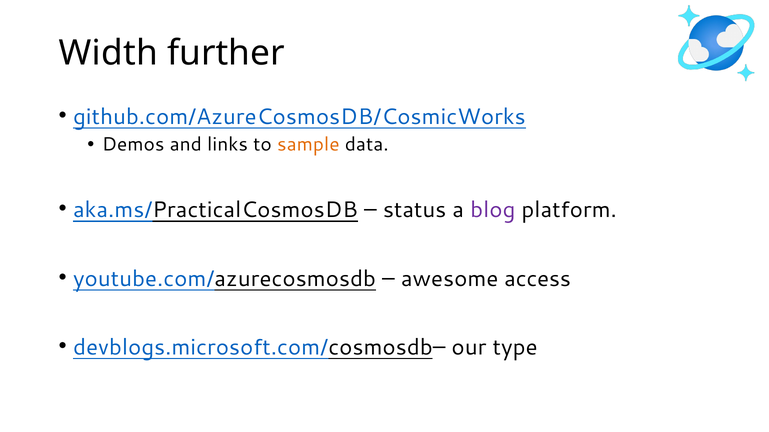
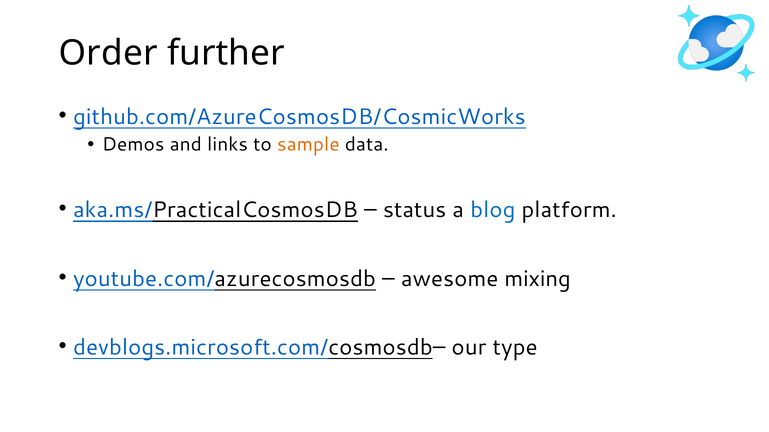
Width: Width -> Order (108, 53)
blog colour: purple -> blue (493, 210)
access: access -> mixing (538, 279)
